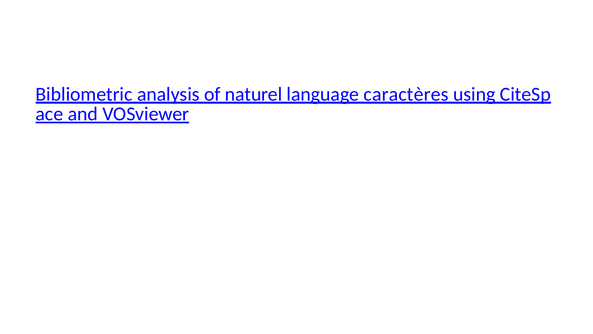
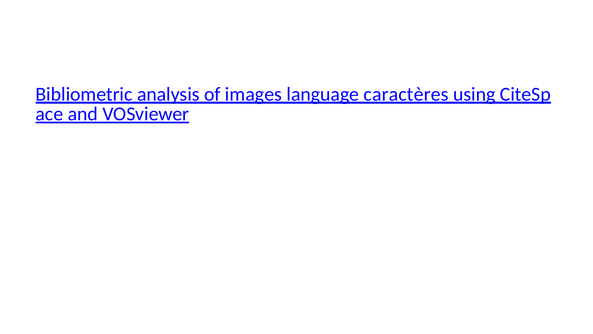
naturel: naturel -> images (253, 94)
